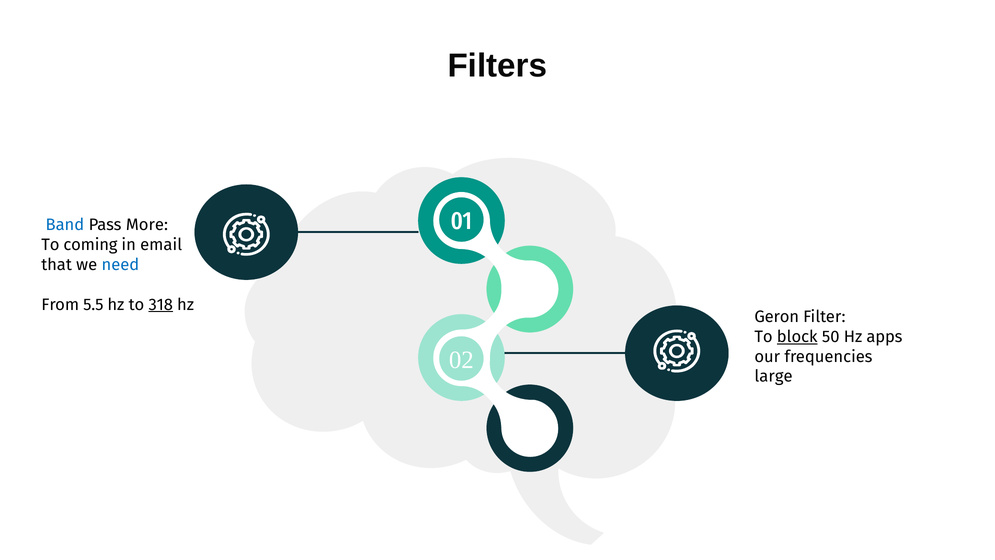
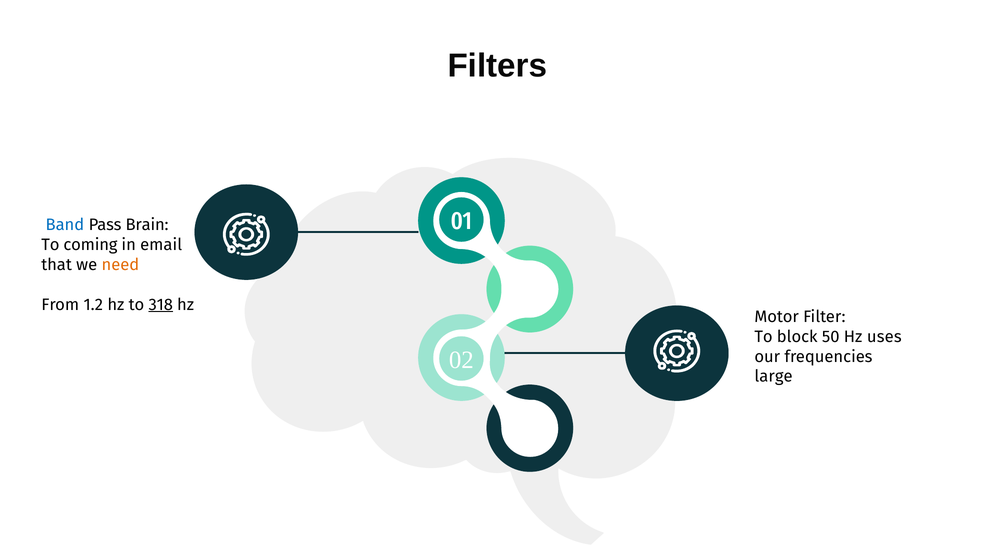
More: More -> Brain (147, 225)
need colour: blue -> orange (120, 265)
5.5: 5.5 -> 1.2 (93, 304)
Geron: Geron -> Motor (777, 317)
block underline: present -> none (797, 337)
apps: apps -> uses (884, 337)
